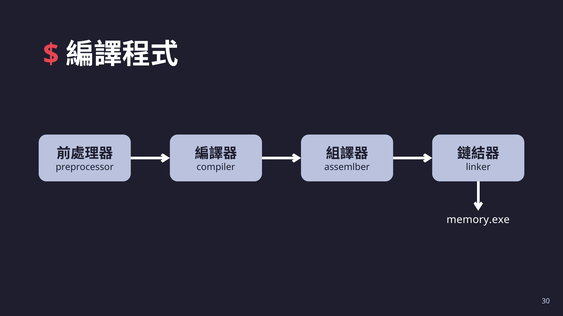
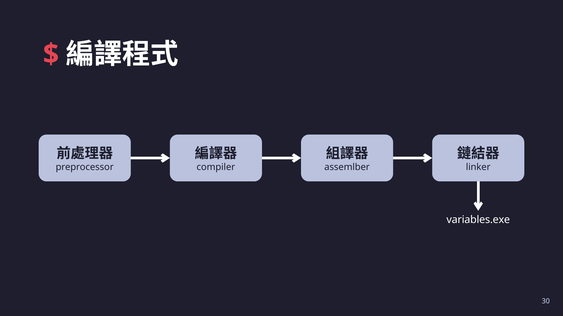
memory.exe: memory.exe -> variables.exe (478, 220)
